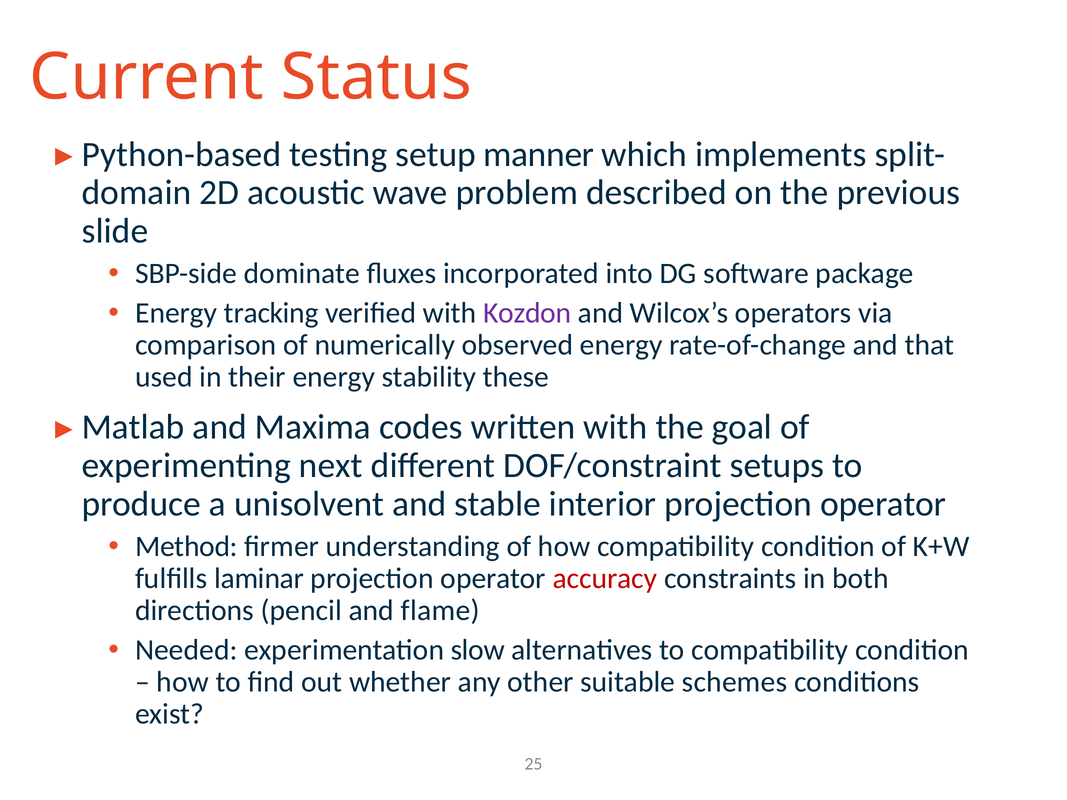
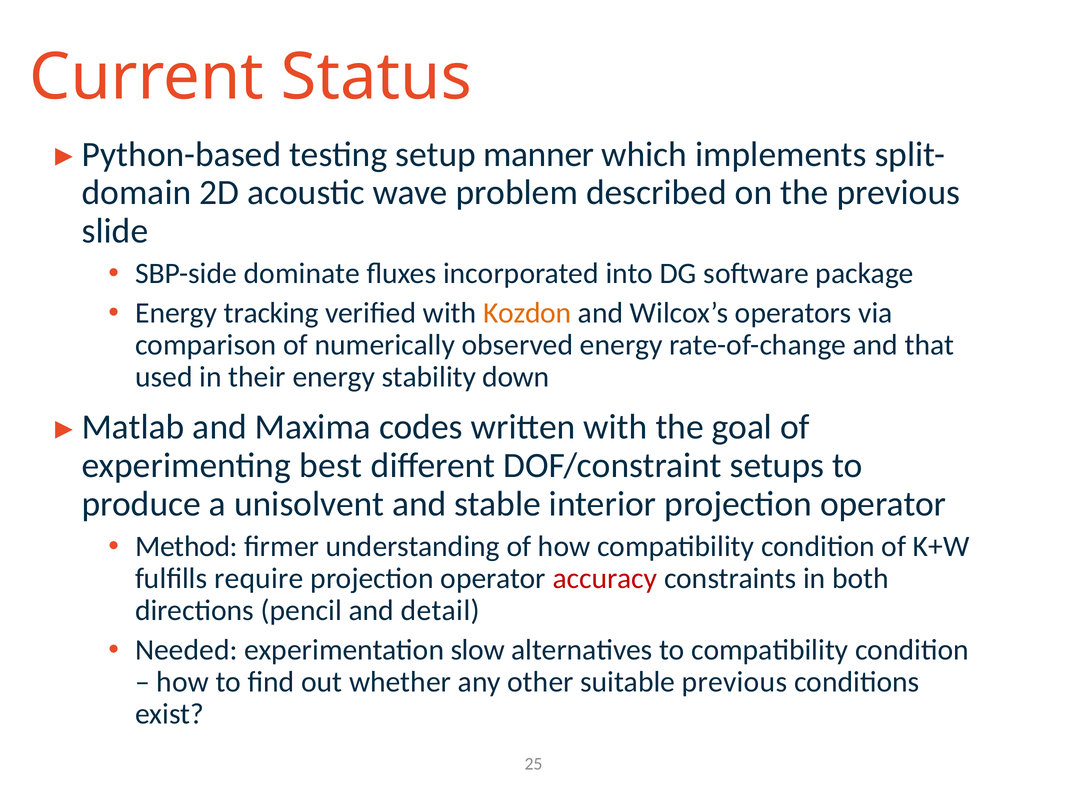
Kozdon colour: purple -> orange (527, 313)
these: these -> down (516, 377)
next: next -> best (331, 466)
laminar: laminar -> require (259, 579)
flame: flame -> detail (440, 611)
suitable schemes: schemes -> previous (735, 682)
